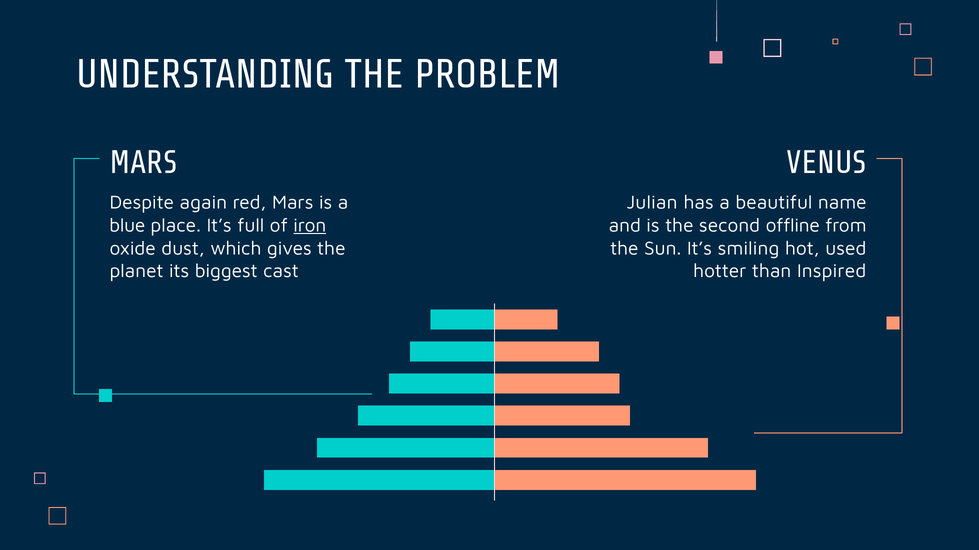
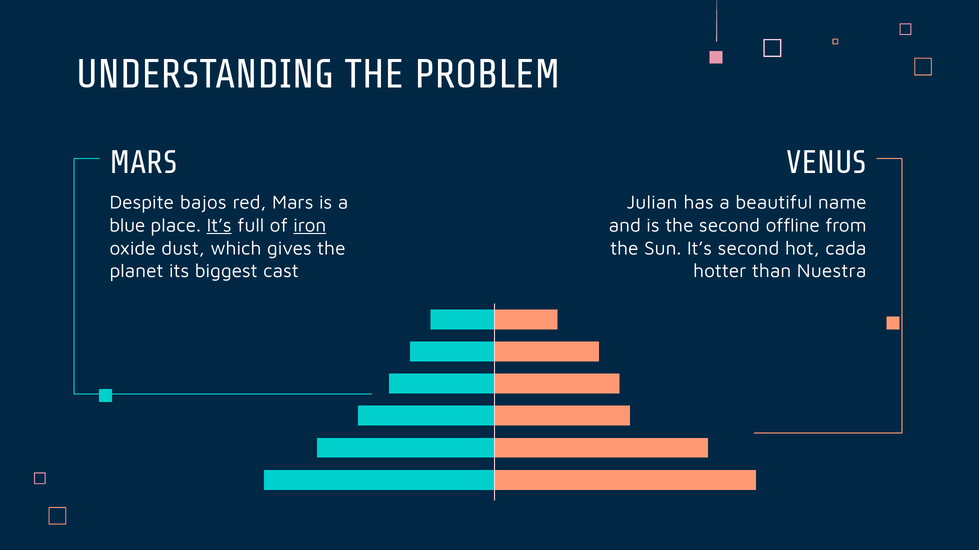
again: again -> bajos (203, 203)
It’s underline: none -> present (219, 226)
It’s smiling: smiling -> second (749, 249)
used: used -> cada (846, 249)
Inspired: Inspired -> Nuestra (832, 271)
